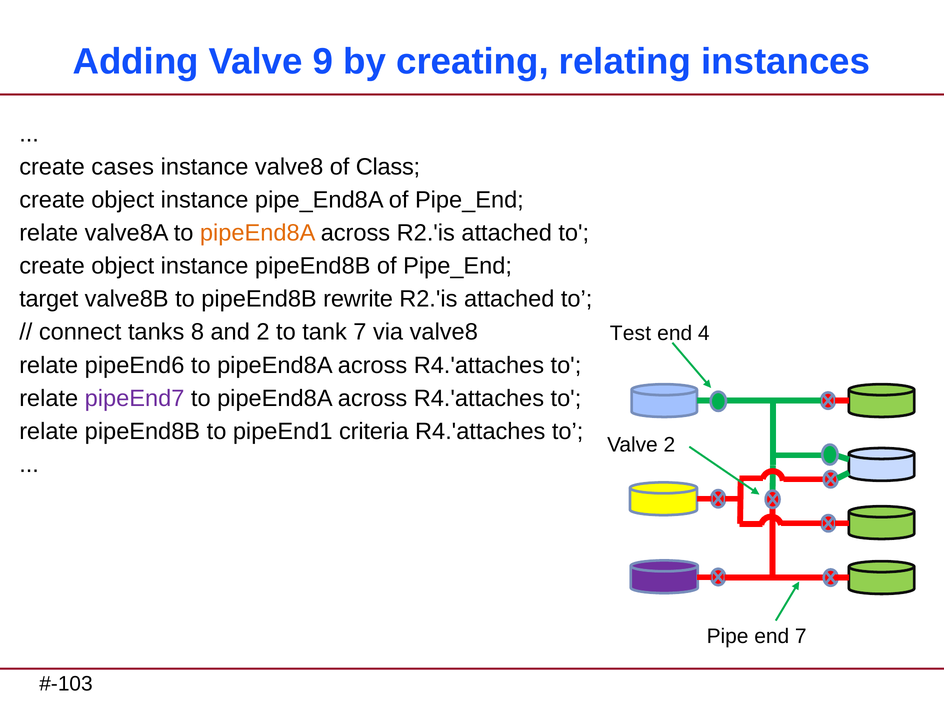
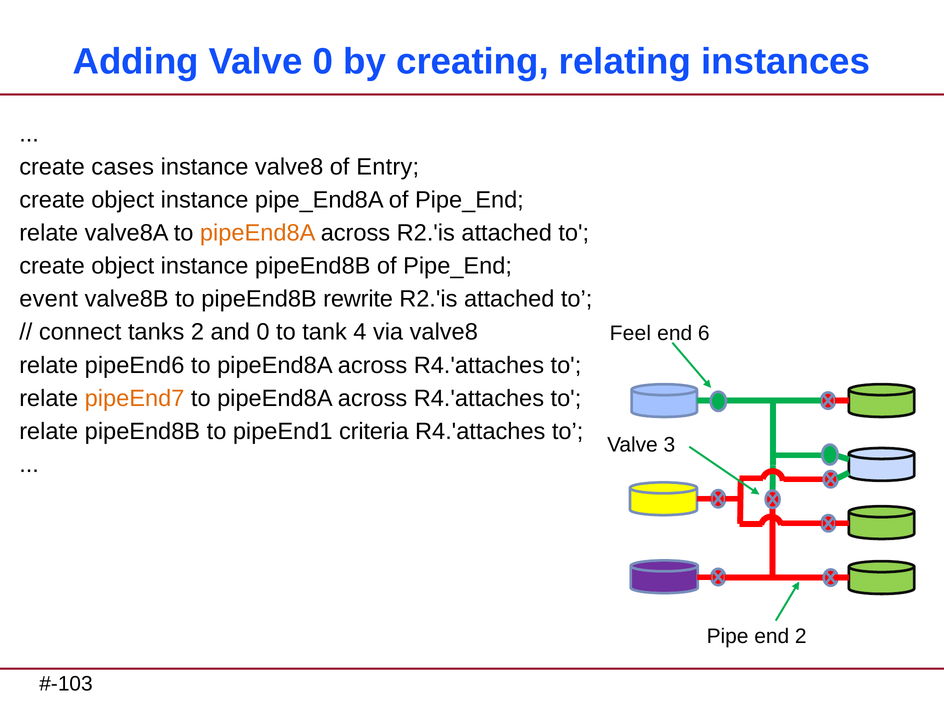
Valve 9: 9 -> 0 (323, 62)
Class: Class -> Entry (388, 167)
target: target -> event (49, 299)
tanks 8: 8 -> 2 (197, 332)
and 2: 2 -> 0 (263, 332)
tank 7: 7 -> 4 (360, 332)
Test: Test -> Feel (630, 333)
4: 4 -> 6 (704, 333)
pipeEnd7 colour: purple -> orange (135, 398)
Valve 2: 2 -> 3 (669, 445)
end 7: 7 -> 2 (801, 636)
